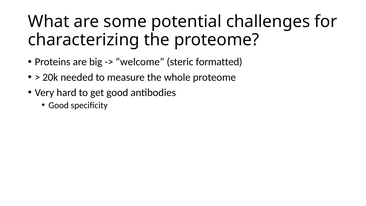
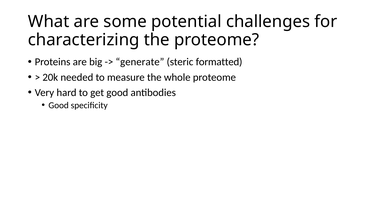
welcome: welcome -> generate (140, 62)
